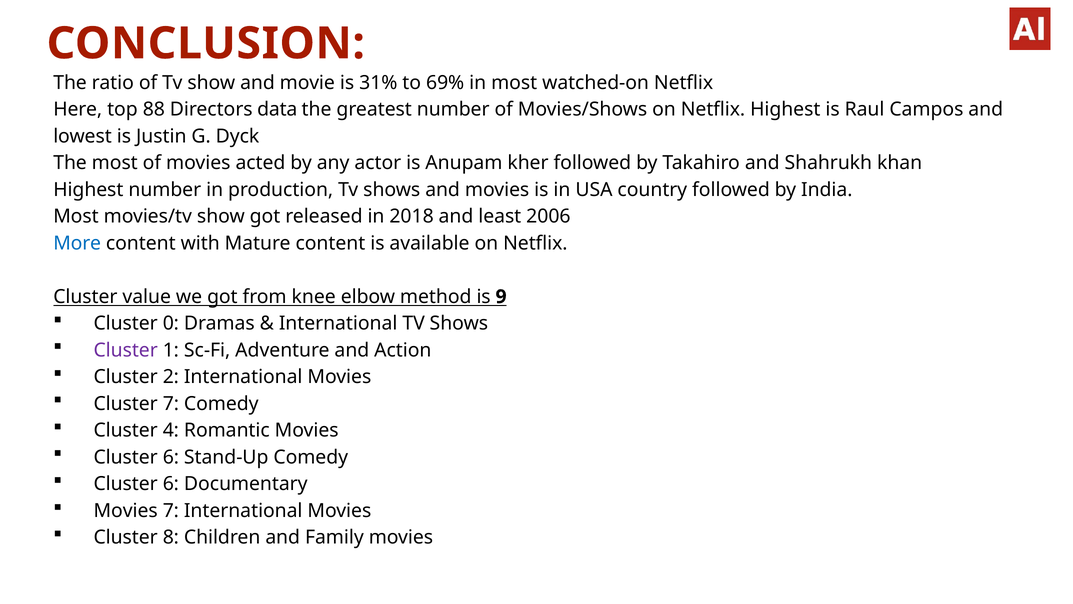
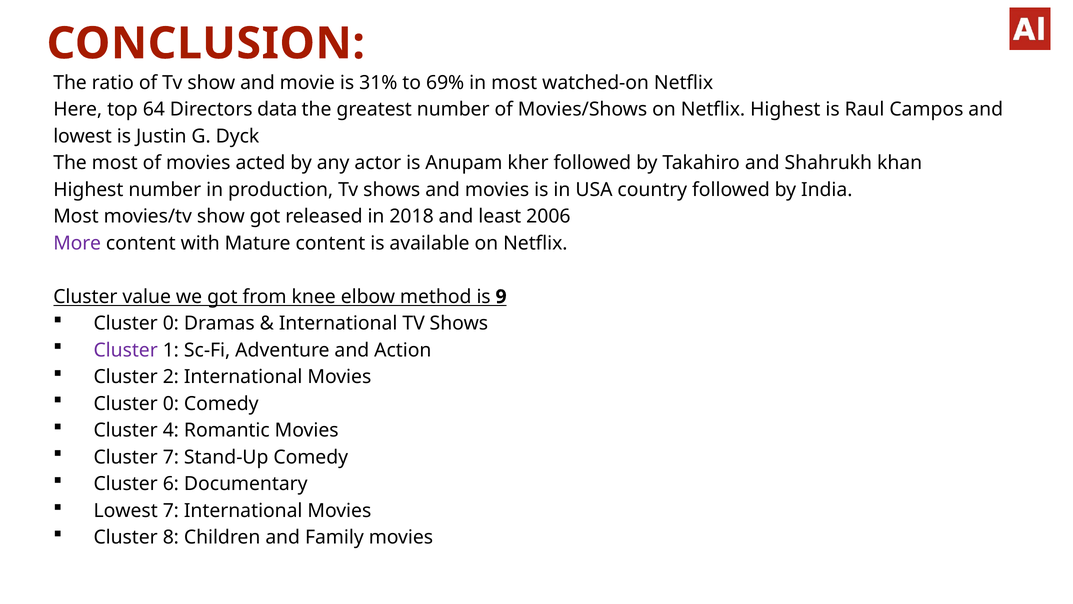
88: 88 -> 64 (154, 109)
More colour: blue -> purple (77, 243)
7: 7 -> 0 (171, 403)
6: 6 -> 7 (171, 457)
Movies: Movies -> Lowest (126, 510)
